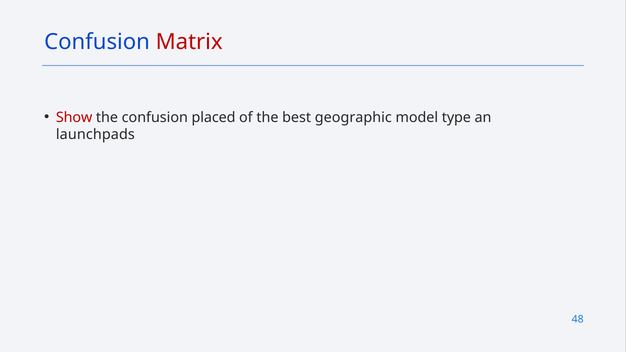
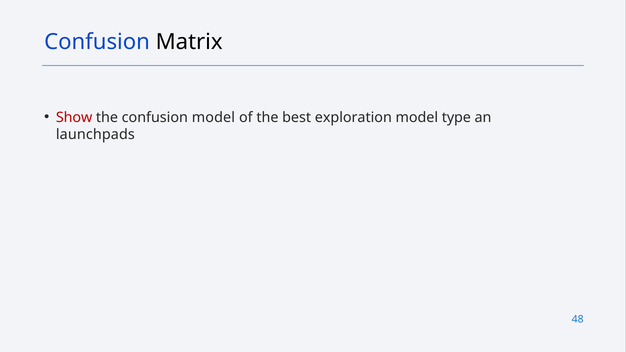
Matrix colour: red -> black (189, 42)
confusion placed: placed -> model (213, 118)
geographic: geographic -> exploration (353, 118)
